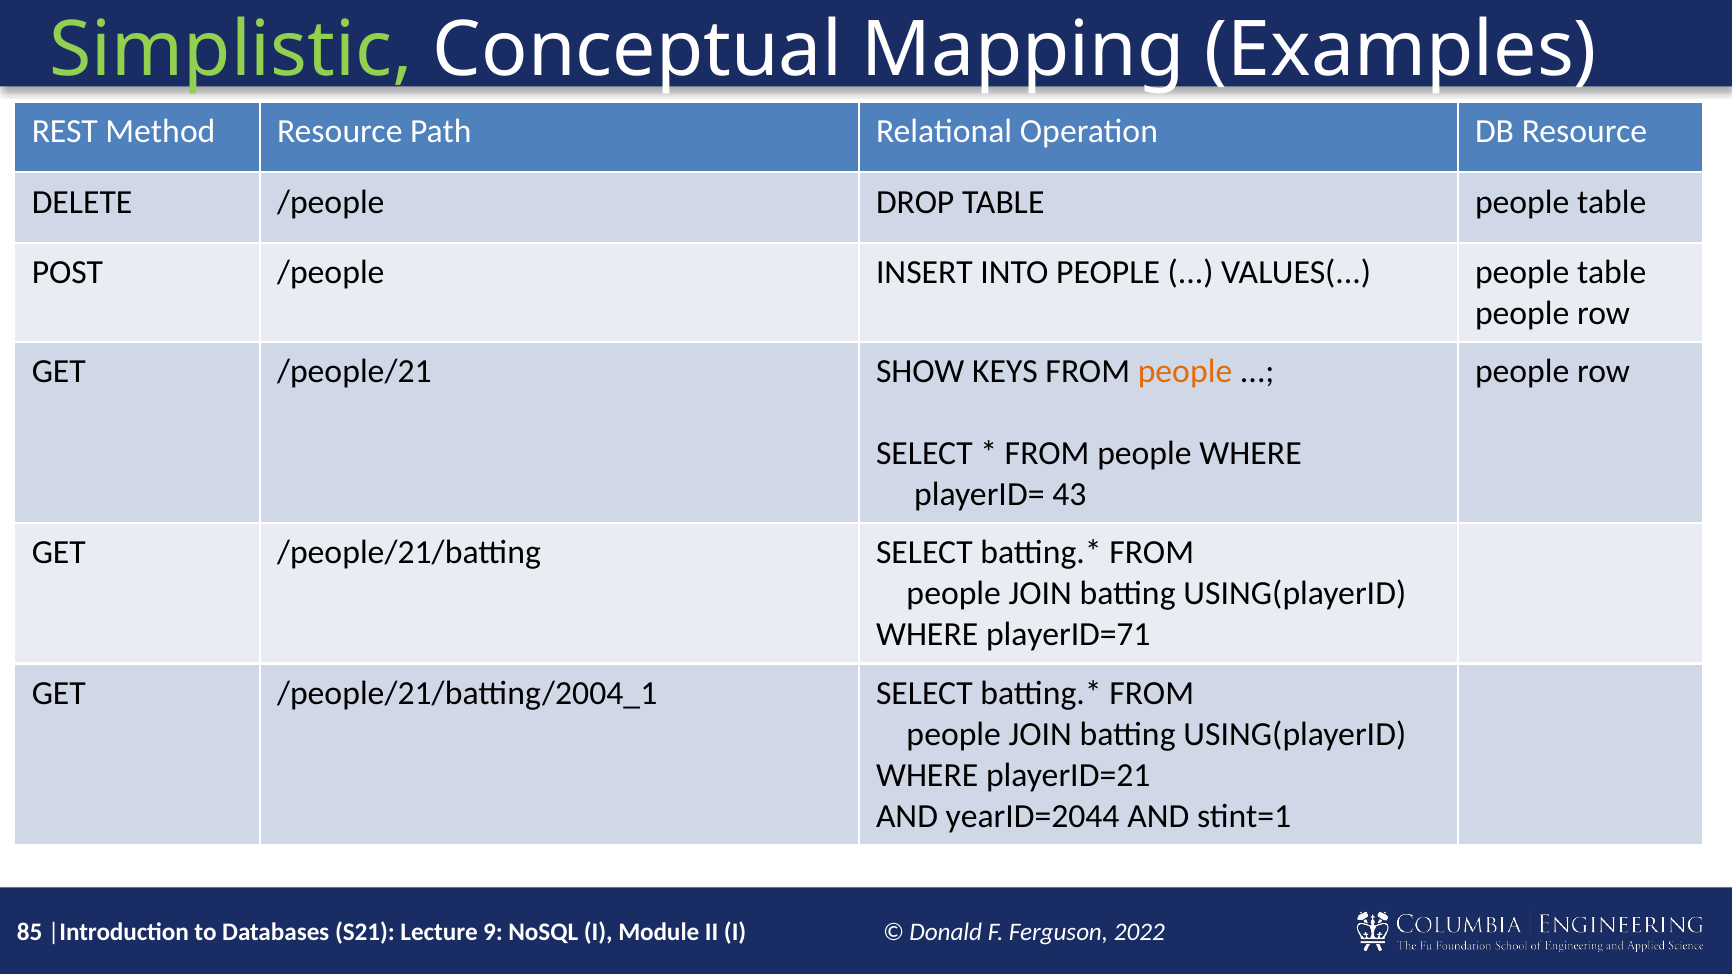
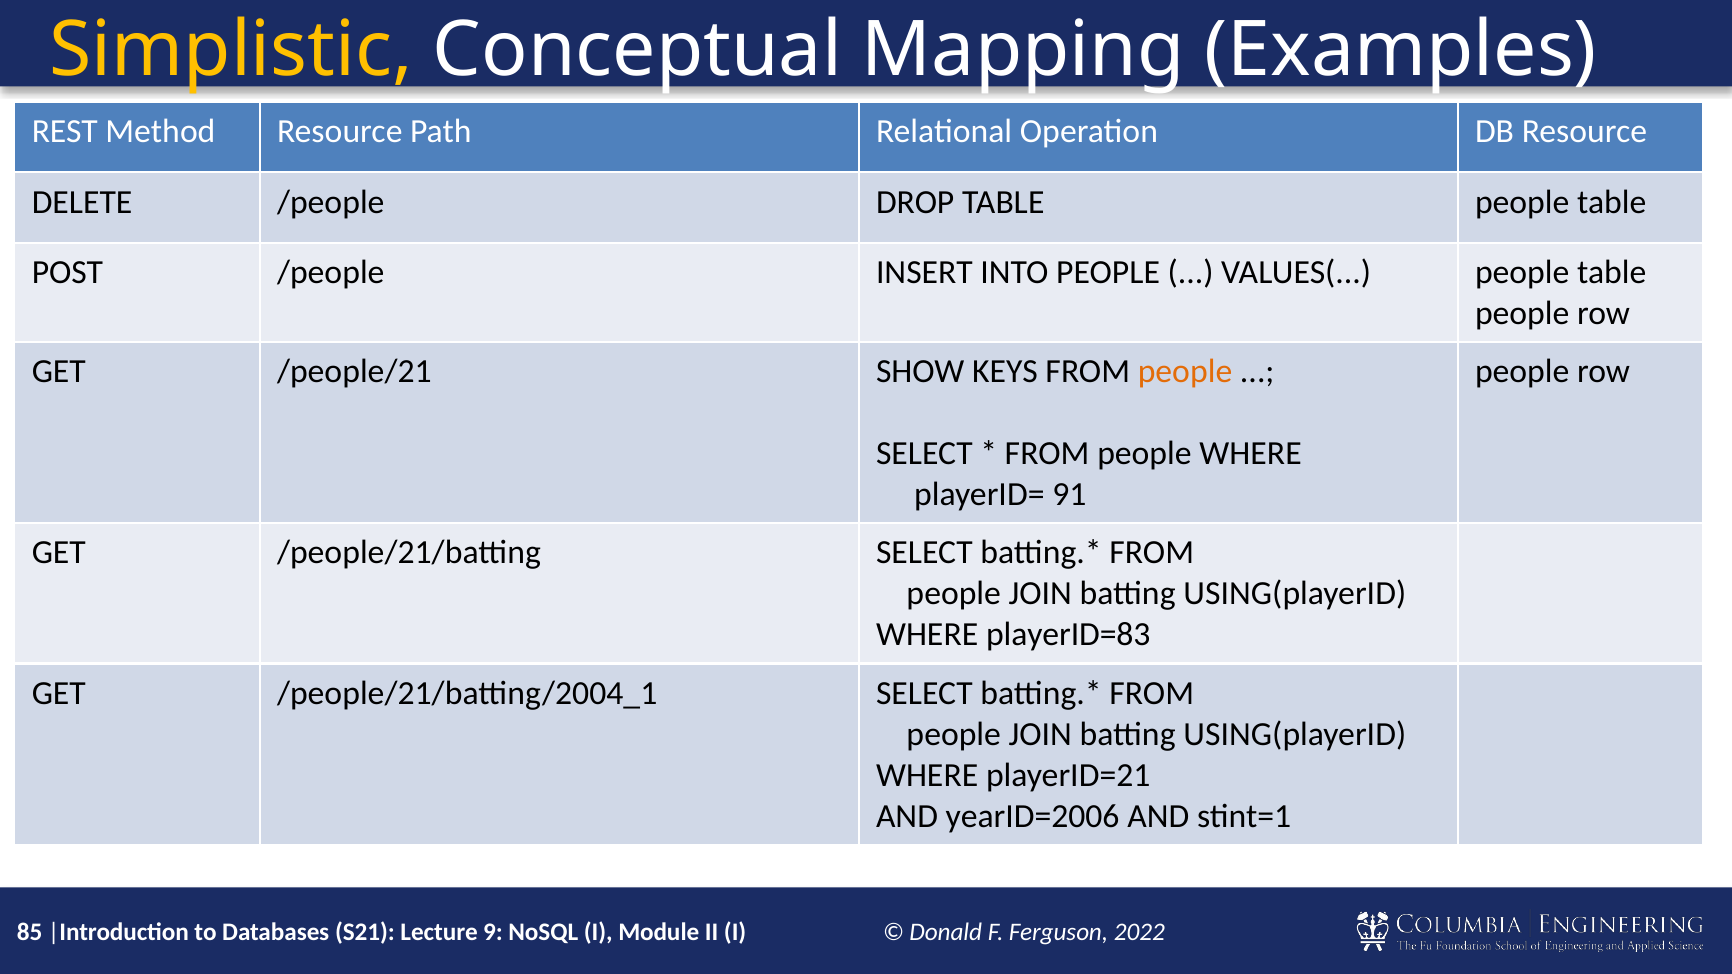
Simplistic colour: light green -> yellow (231, 50)
43: 43 -> 91 (1069, 495)
playerID=71: playerID=71 -> playerID=83 (1068, 635)
yearID=2044: yearID=2044 -> yearID=2006 (1033, 816)
